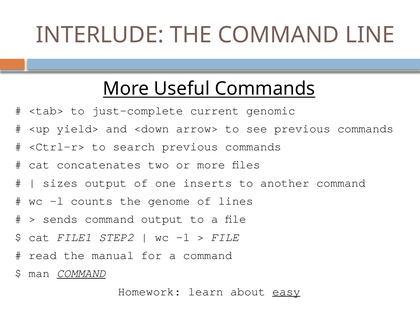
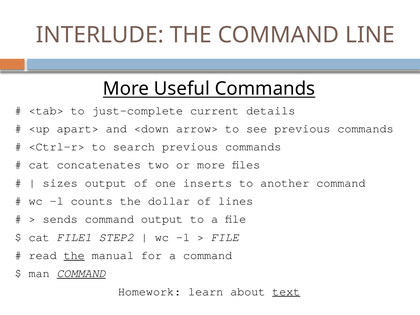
genomic: genomic -> details (271, 110)
yield>: yield> -> apart> (78, 129)
genome: genome -> dollar (169, 201)
the underline: none -> present (74, 255)
easy: easy -> text (286, 292)
